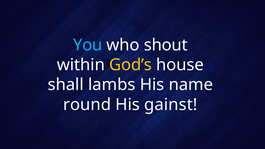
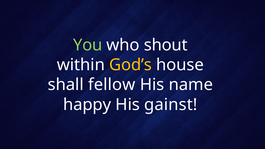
You colour: light blue -> light green (88, 45)
lambs: lambs -> fellow (112, 85)
round: round -> happy (87, 105)
